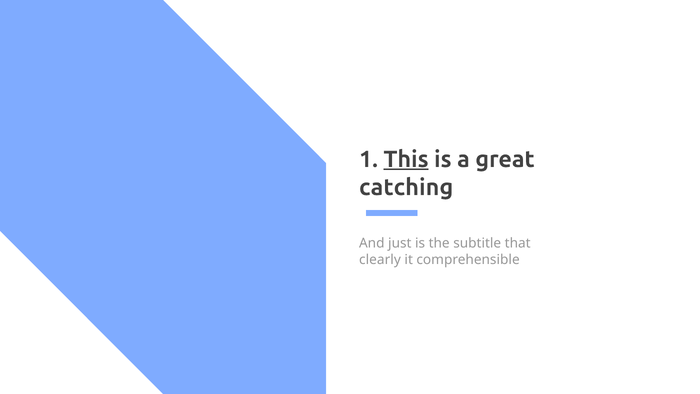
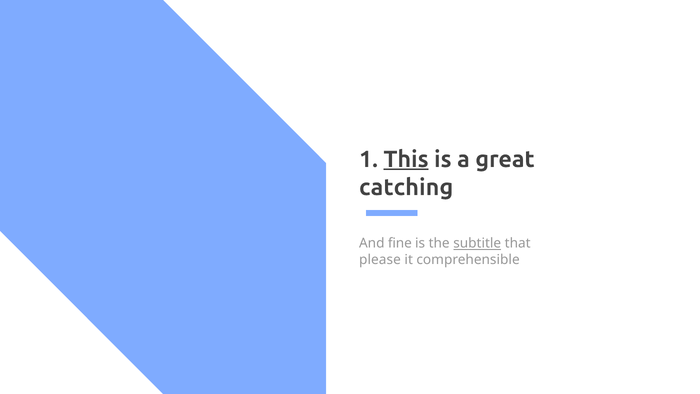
just: just -> fine (400, 243)
subtitle underline: none -> present (477, 243)
clearly: clearly -> please (380, 260)
